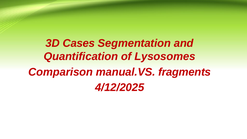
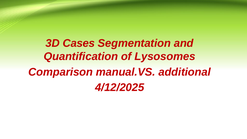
fragments: fragments -> additional (185, 72)
